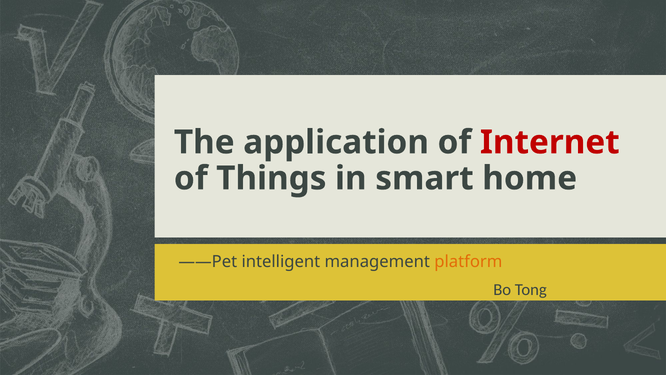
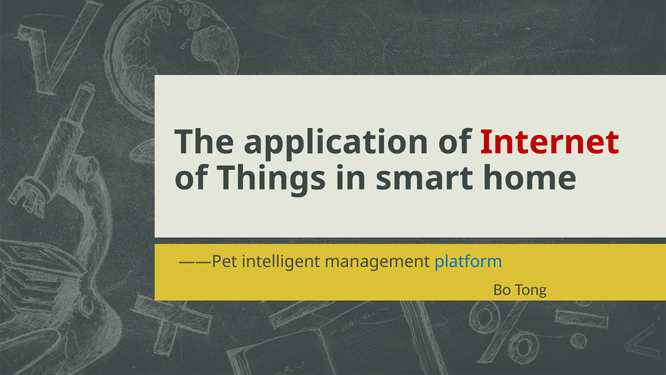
platform colour: orange -> blue (468, 262)
